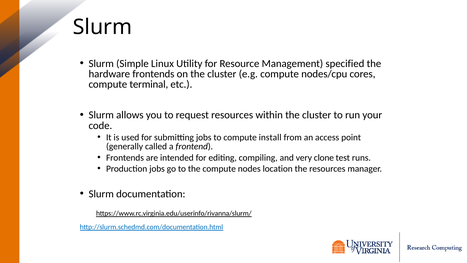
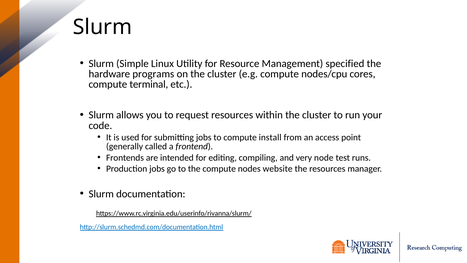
hardware frontends: frontends -> programs (153, 74)
clone: clone -> node (324, 157)
location: location -> website (278, 169)
